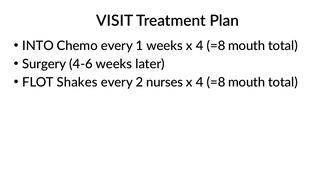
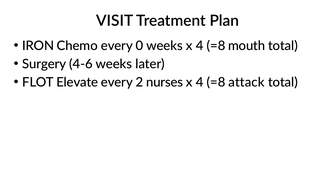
INTO: INTO -> IRON (38, 46)
1: 1 -> 0 (140, 46)
Shakes: Shakes -> Elevate (77, 82)
mouth: mouth -> attack (246, 82)
